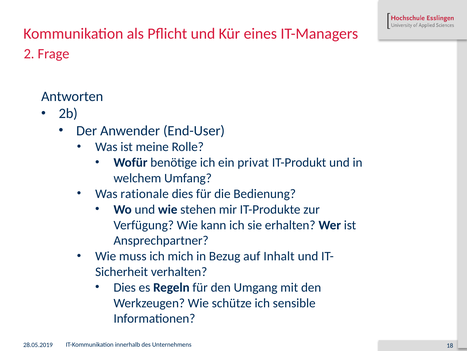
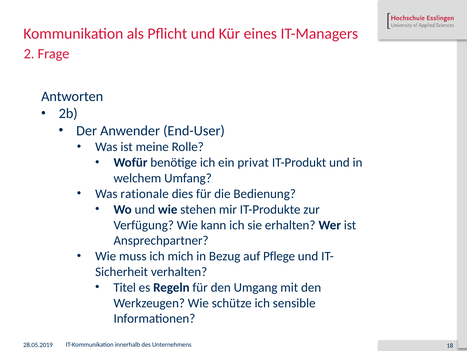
Inhalt: Inhalt -> Pflege (279, 256)
Dies: Dies -> Titel (125, 287)
